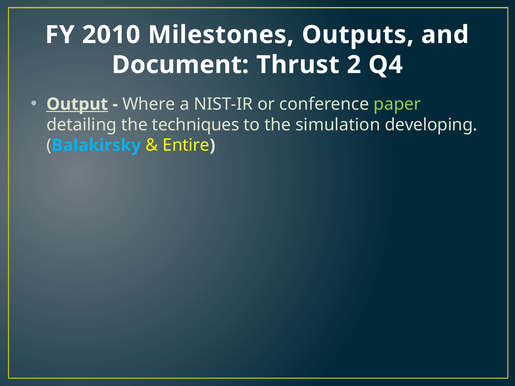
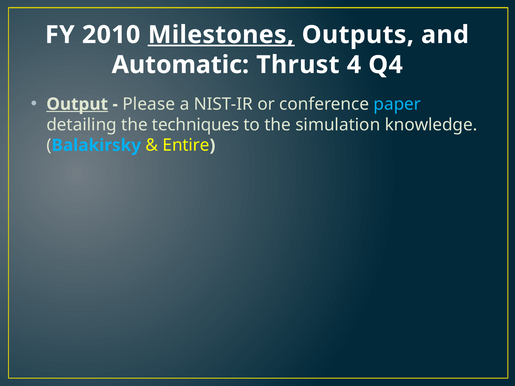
Milestones underline: none -> present (221, 35)
Document: Document -> Automatic (180, 65)
2: 2 -> 4 (354, 65)
Where: Where -> Please (149, 104)
paper colour: light green -> light blue (397, 104)
developing: developing -> knowledge (431, 125)
